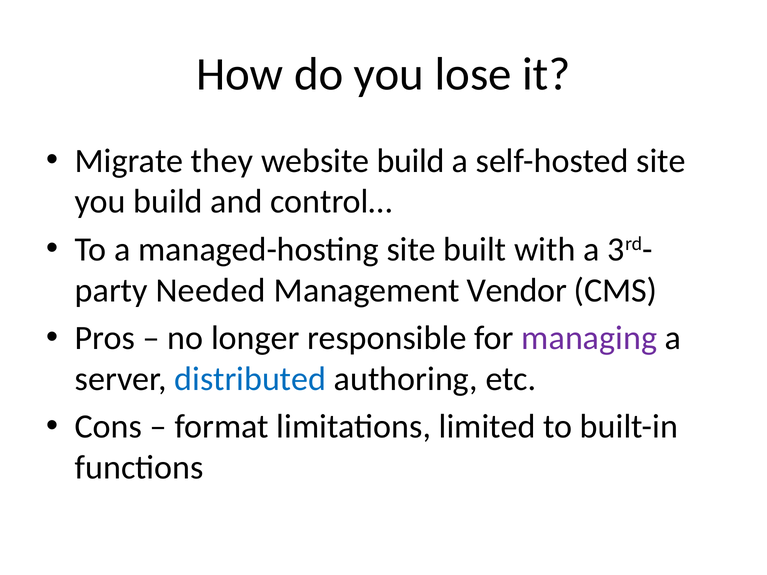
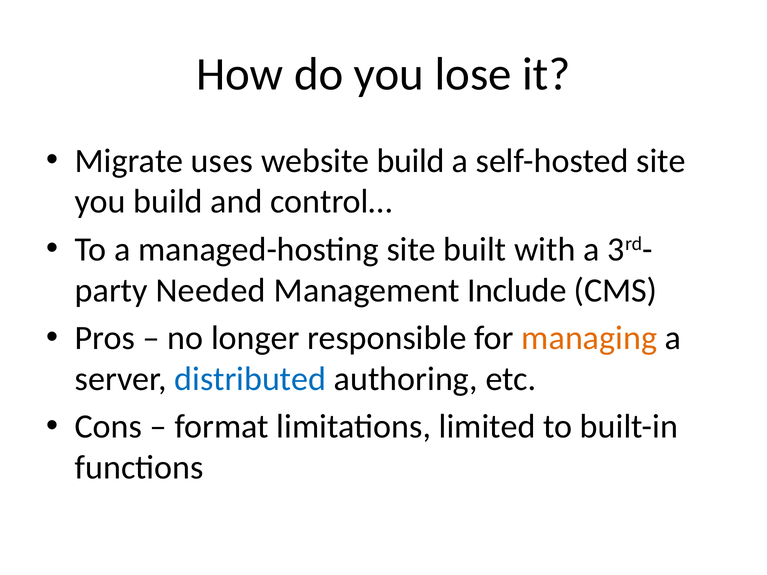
they: they -> uses (222, 161)
Vendor: Vendor -> Include (517, 290)
managing colour: purple -> orange (589, 338)
